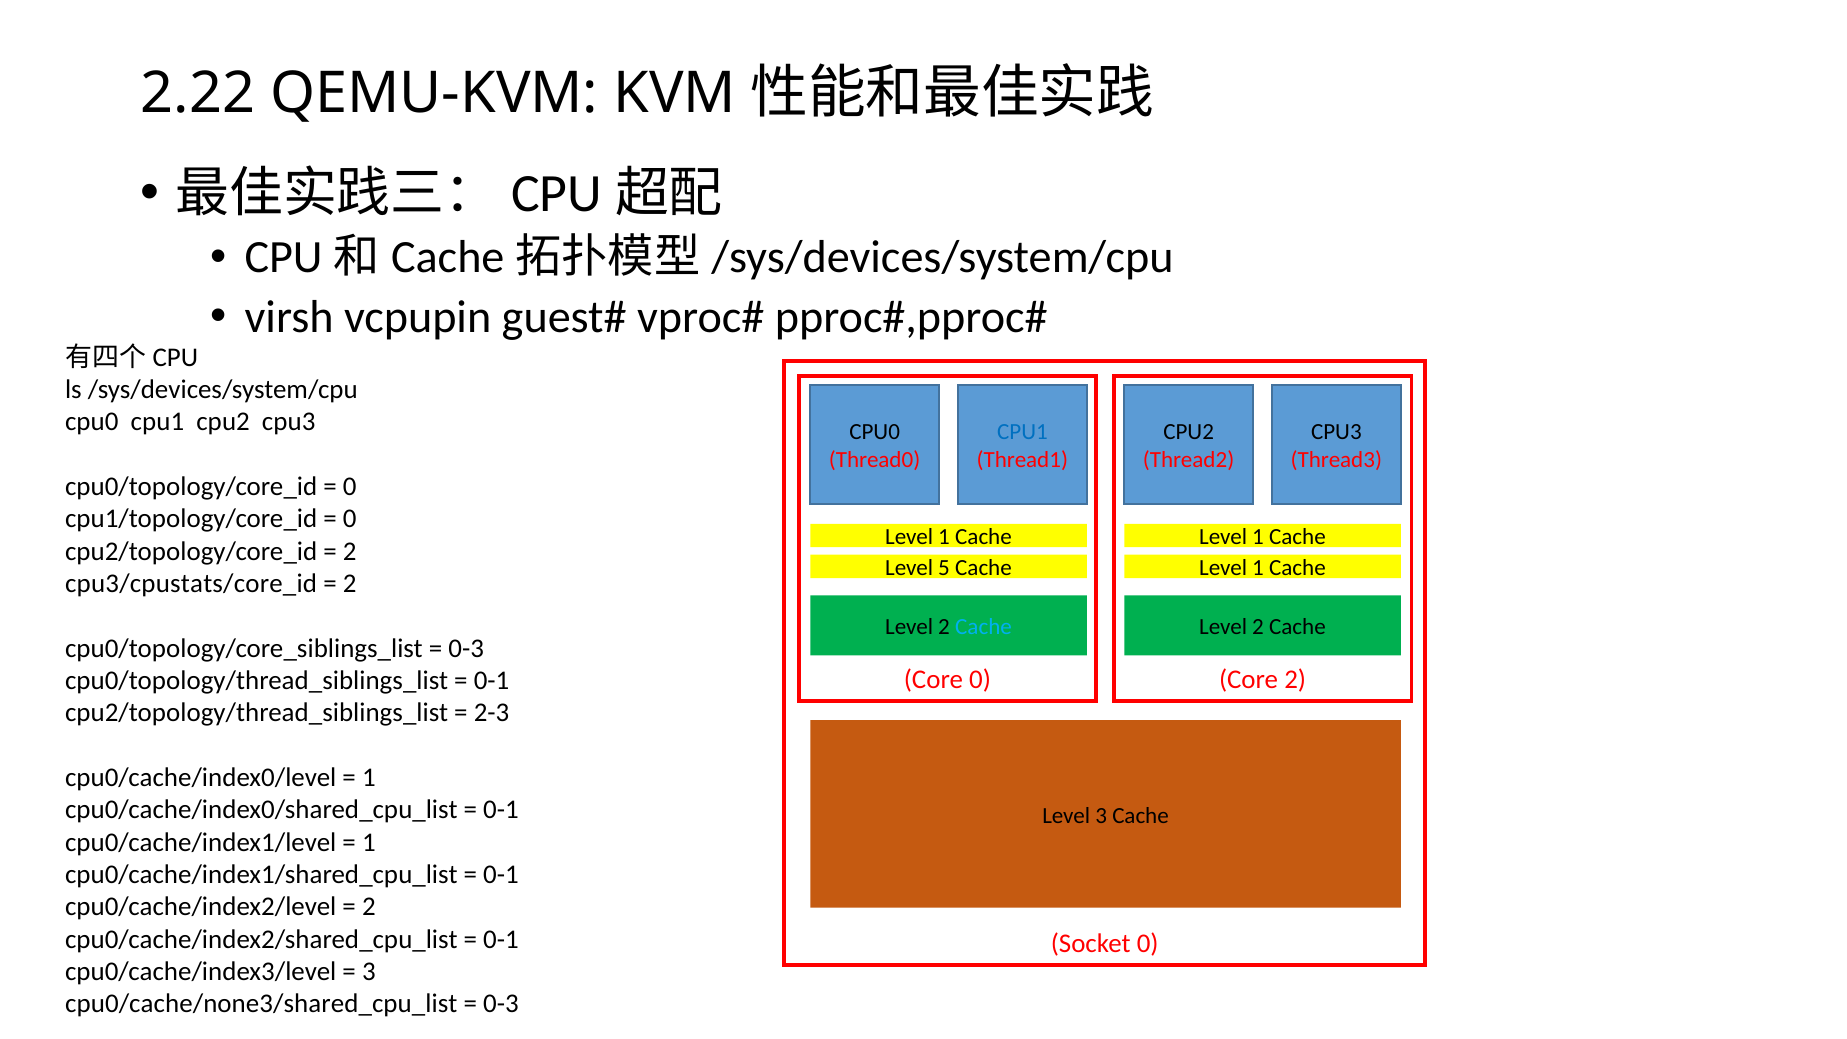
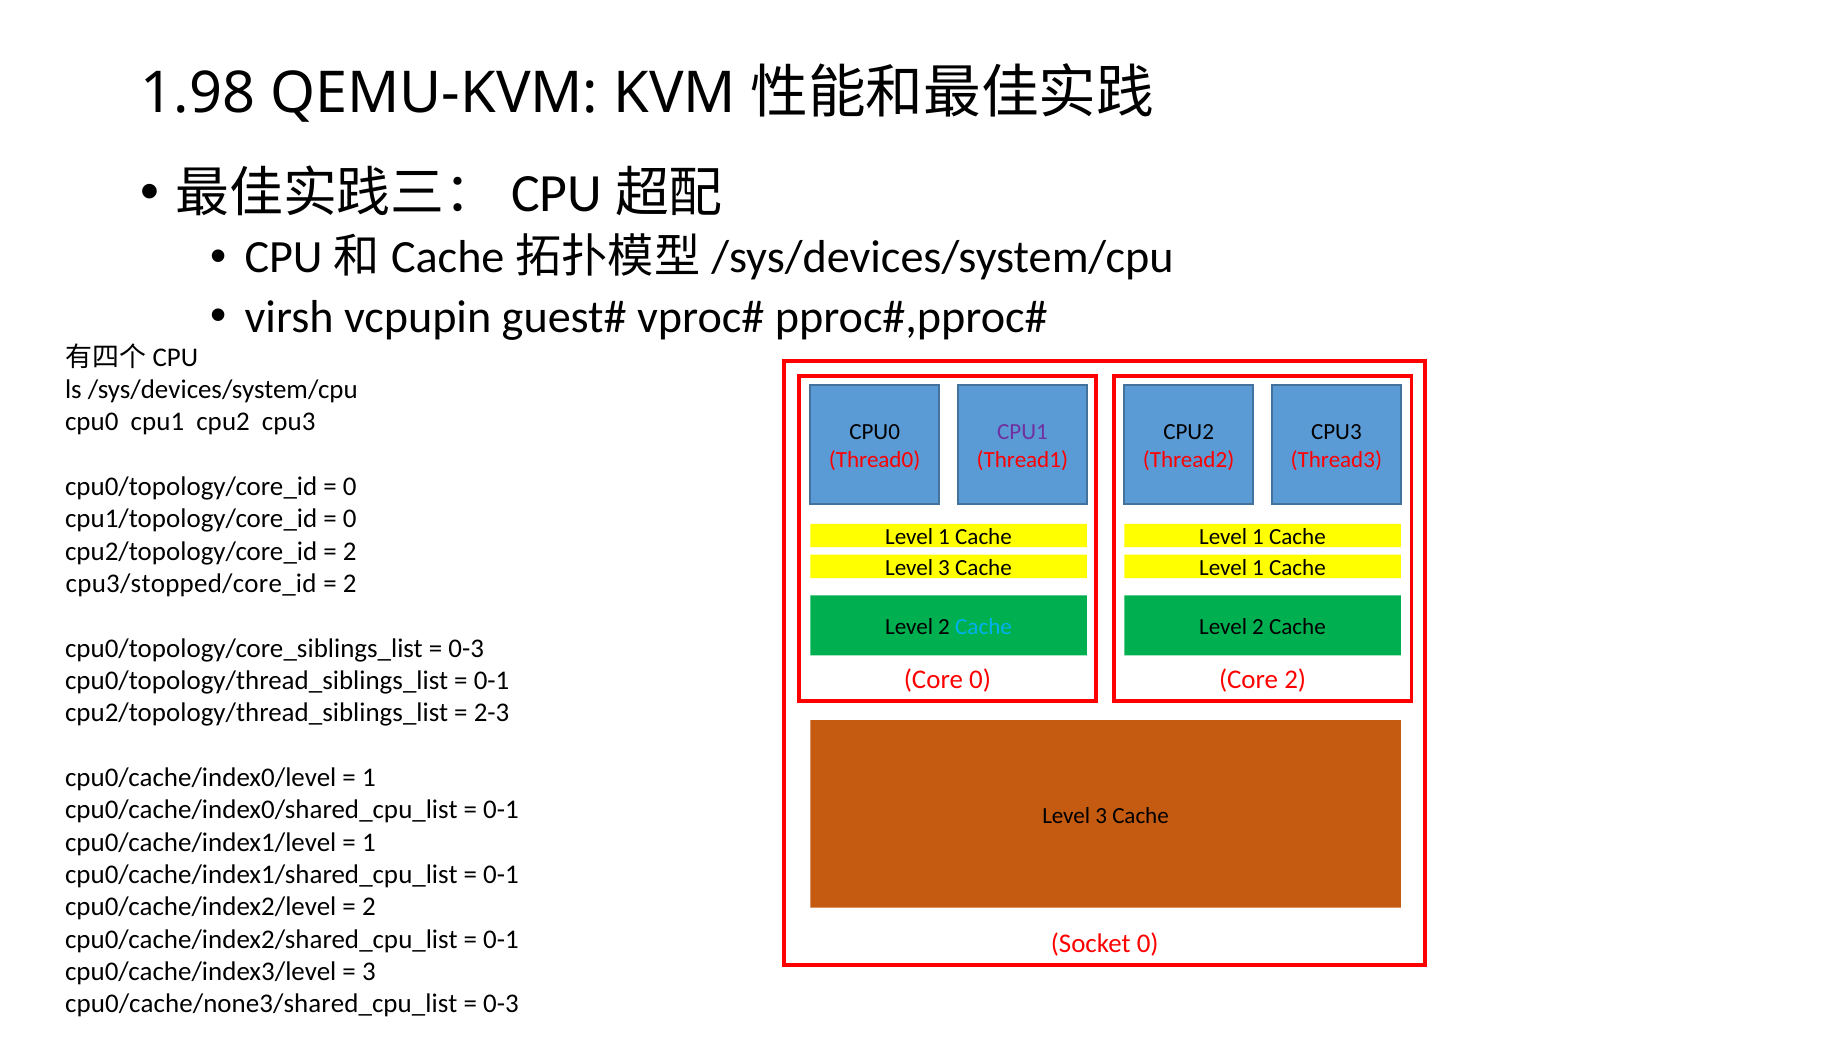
2.22: 2.22 -> 1.98 (198, 93)
CPU1 colour: blue -> purple (1022, 432)
5: 5 -> 3 (944, 568)
cpu3/cpustats/core_id: cpu3/cpustats/core_id -> cpu3/stopped/core_id (191, 584)
